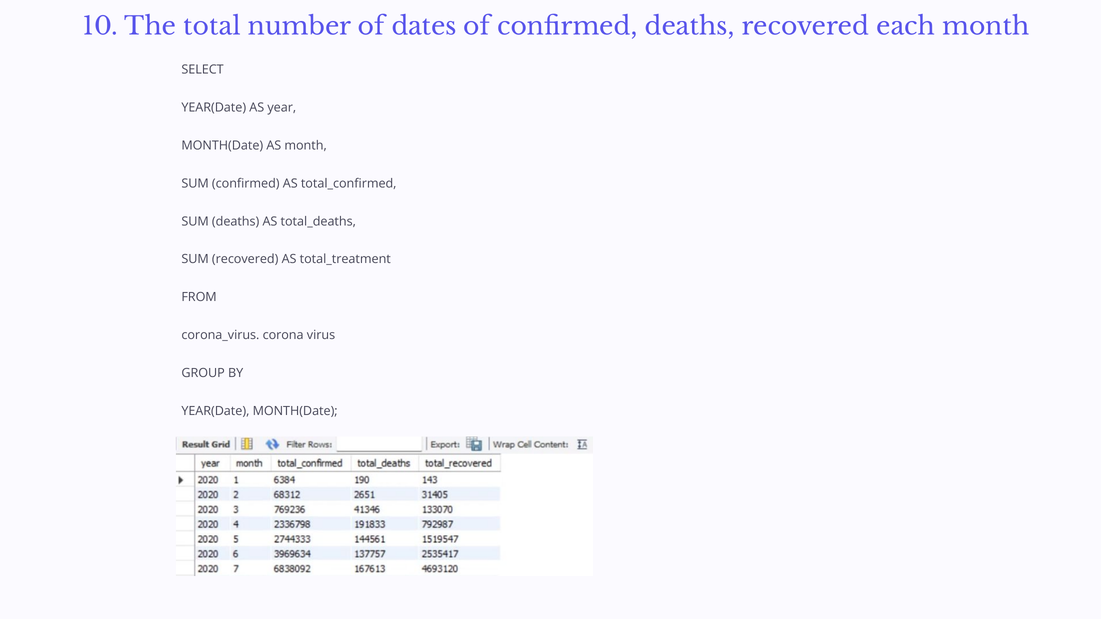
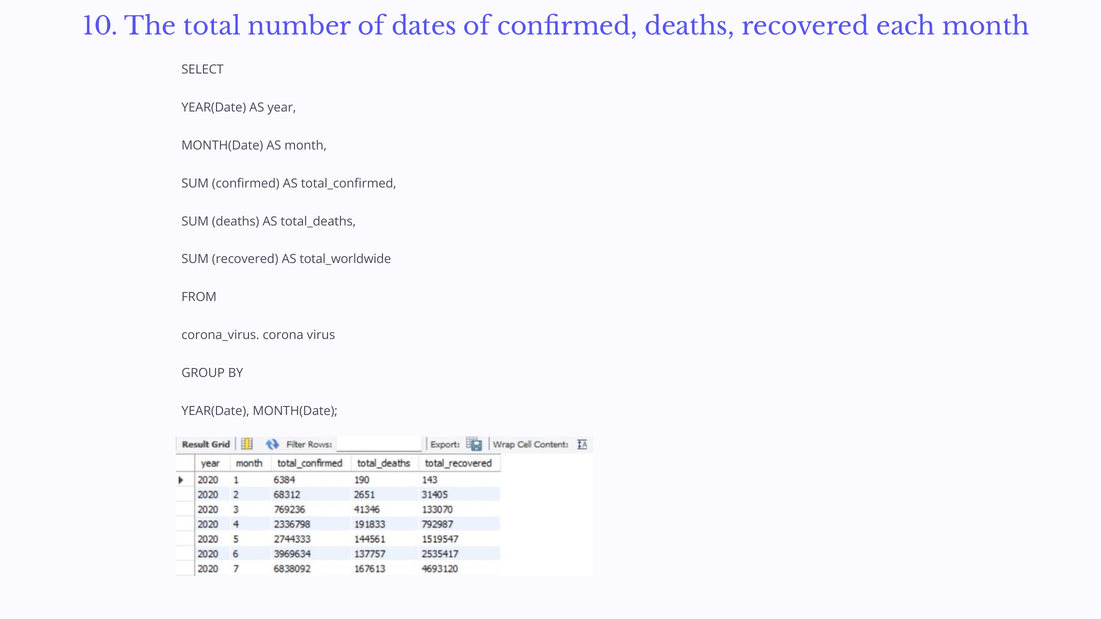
total_treatment: total_treatment -> total_worldwide (345, 259)
